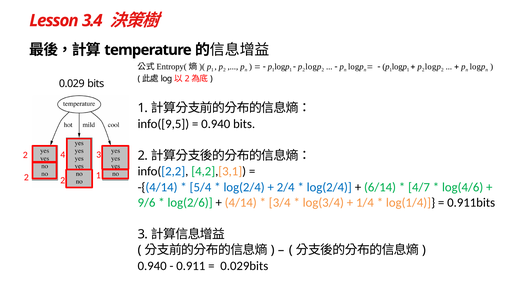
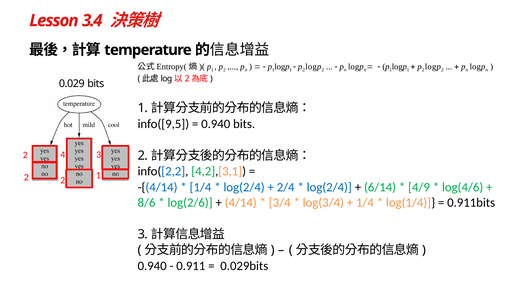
5/4: 5/4 -> 1/4 (200, 187)
4/7: 4/7 -> 4/9 (419, 187)
9/6: 9/6 -> 8/6 (147, 202)
